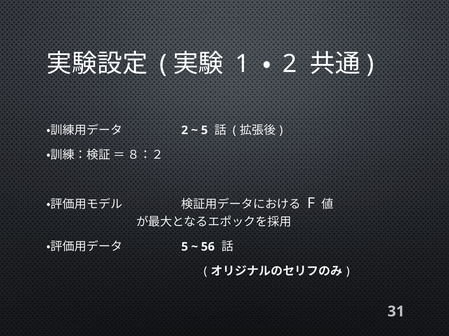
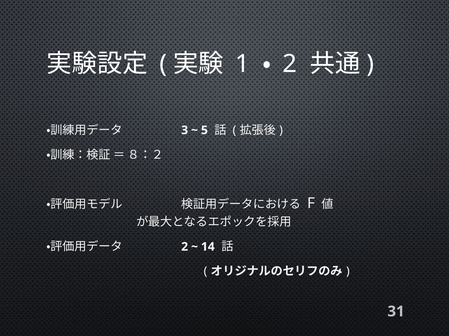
2: 2 -> 3 (185, 130)
5: 5 -> 2 (185, 247)
56: 56 -> 14 (208, 247)
